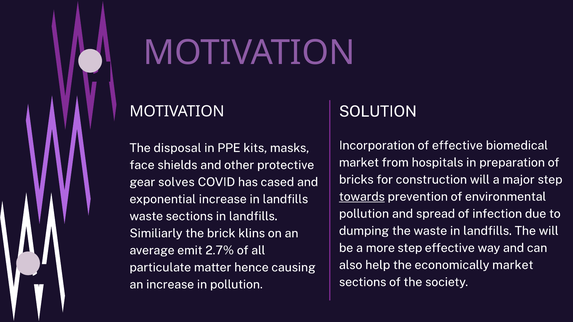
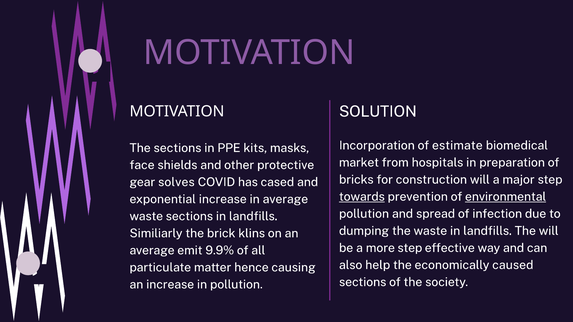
of effective: effective -> estimate (457, 146)
The disposal: disposal -> sections (177, 148)
environmental underline: none -> present (506, 197)
increase in landfills: landfills -> average (285, 199)
2.7%: 2.7% -> 9.9% (220, 251)
economically market: market -> caused (513, 265)
